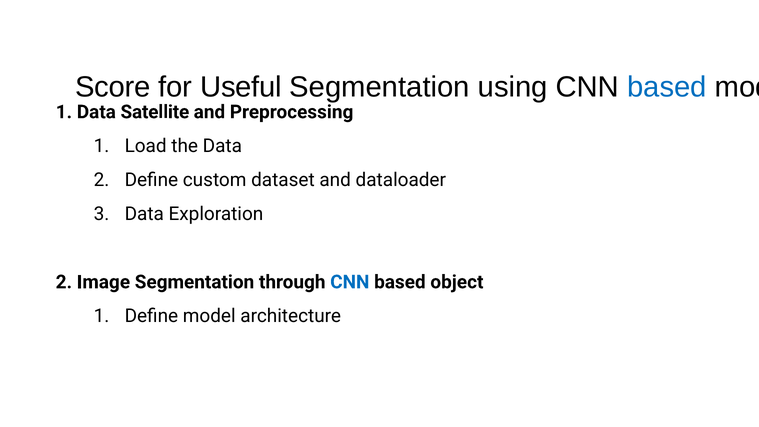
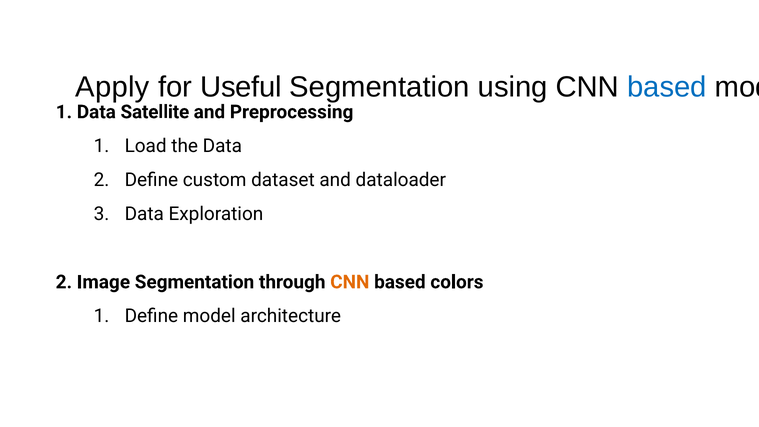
Score: Score -> Apply (112, 87)
CNN colour: blue -> orange (350, 282)
object: object -> colors (457, 282)
